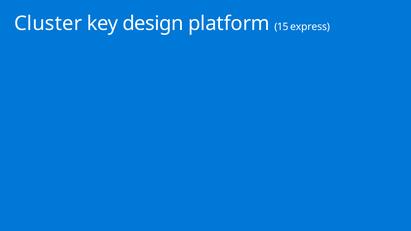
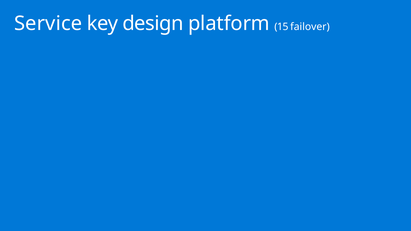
Cluster: Cluster -> Service (48, 24)
express: express -> failover (310, 27)
